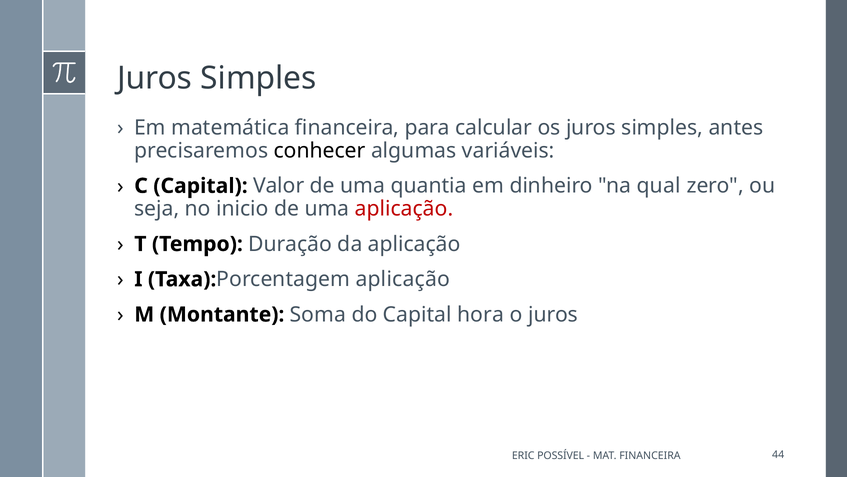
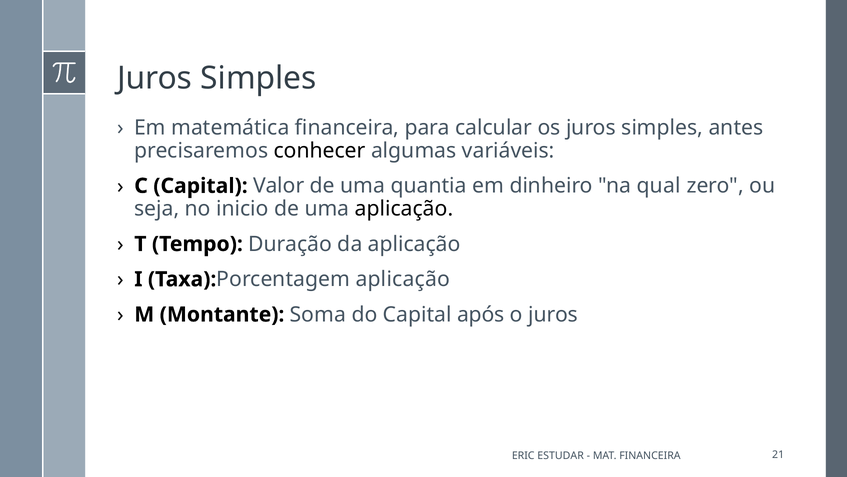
aplicação colour: red -> black (404, 209)
hora: hora -> após (481, 314)
POSSÍVEL: POSSÍVEL -> ESTUDAR (561, 455)
44: 44 -> 21 (778, 454)
